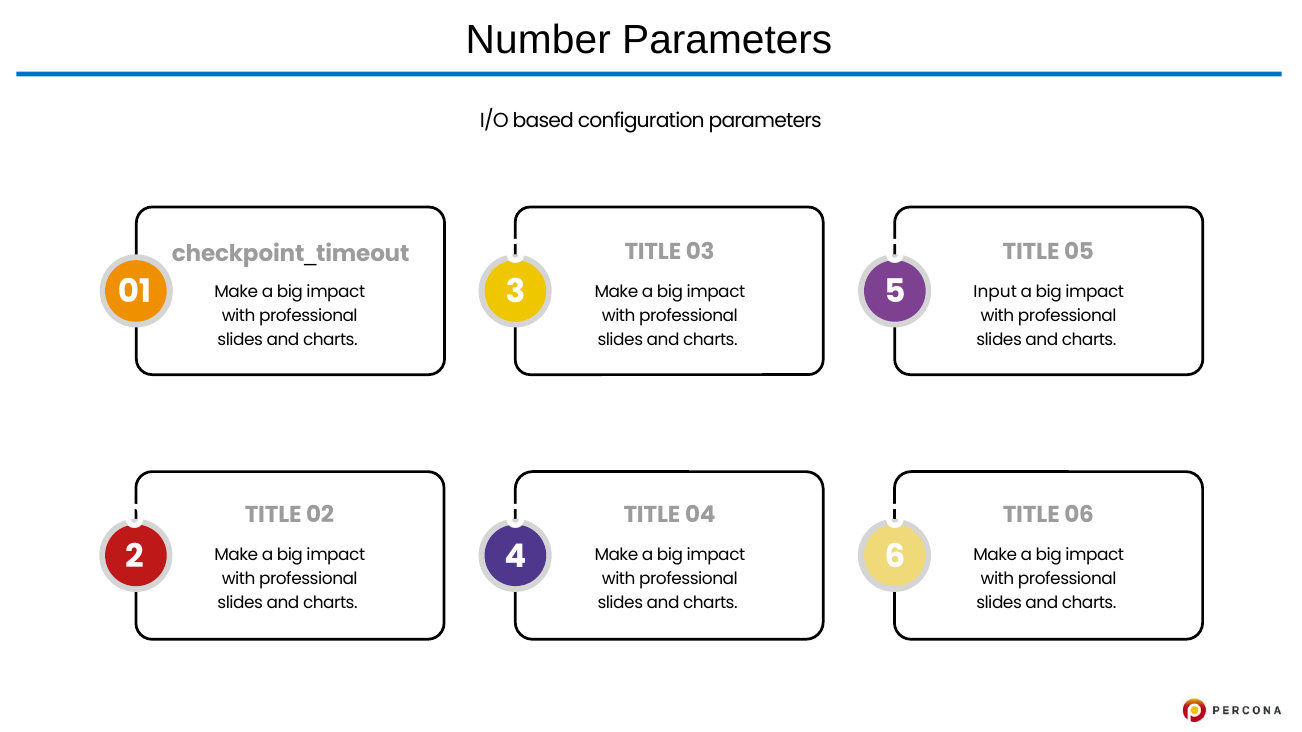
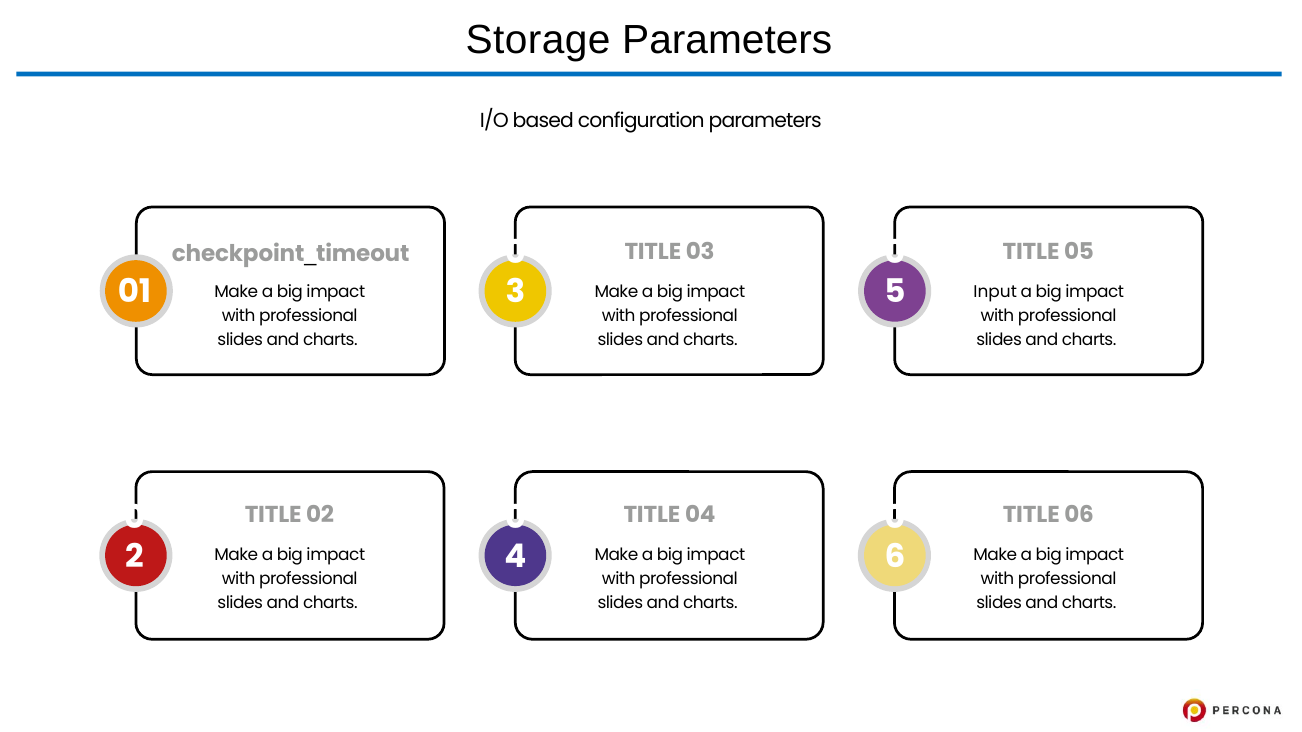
Number: Number -> Storage (538, 40)
